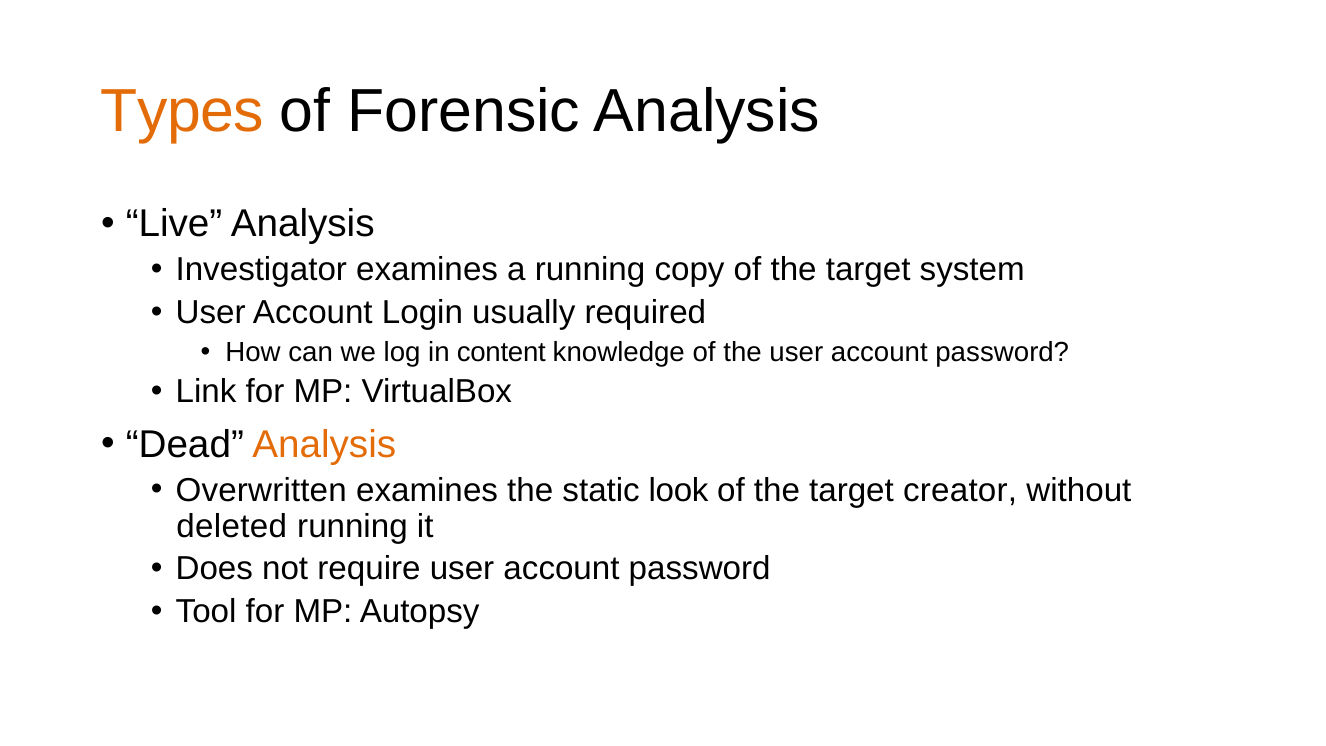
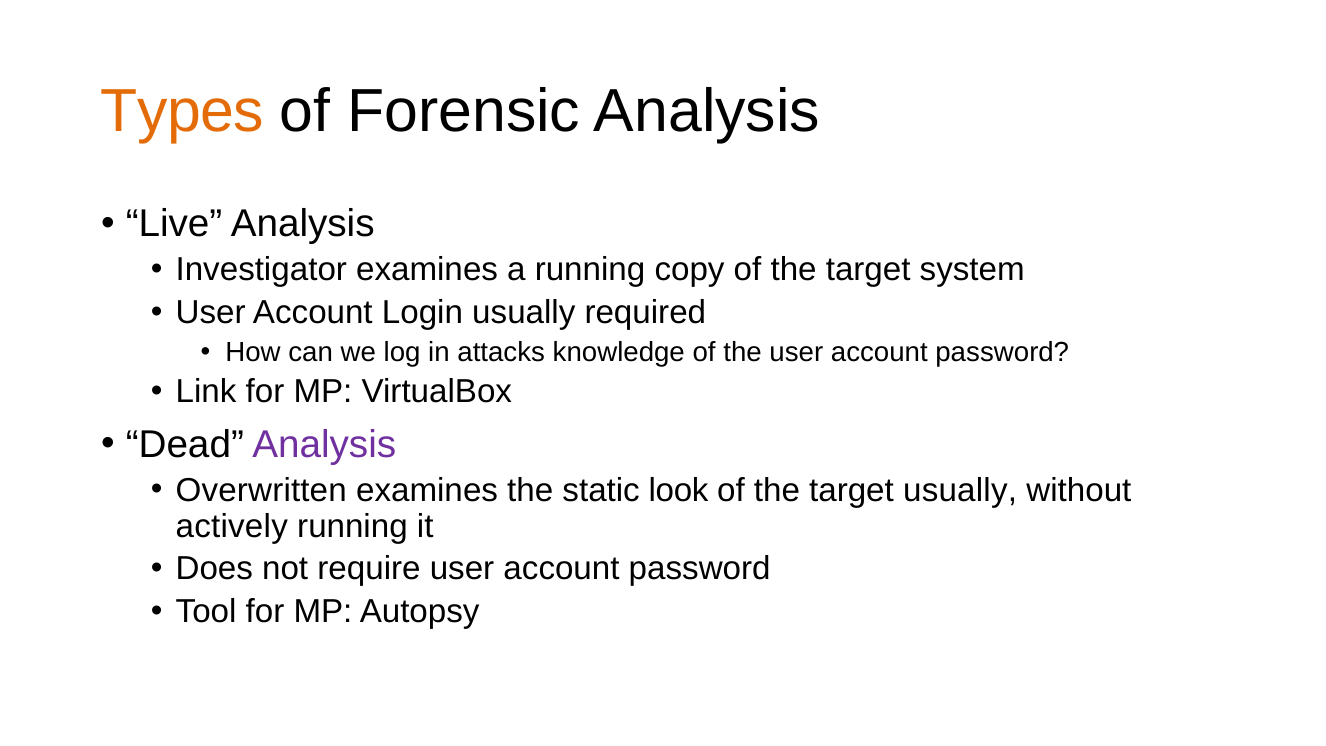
content: content -> attacks (501, 352)
Analysis colour: orange -> purple (324, 445)
target creator: creator -> usually (960, 490)
deleted: deleted -> actively (232, 526)
